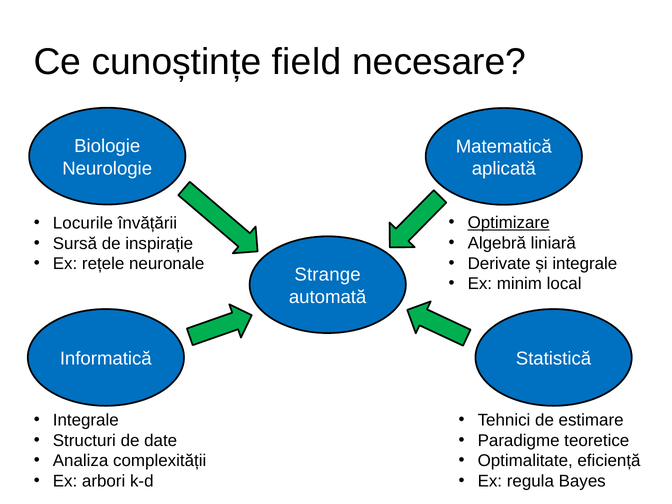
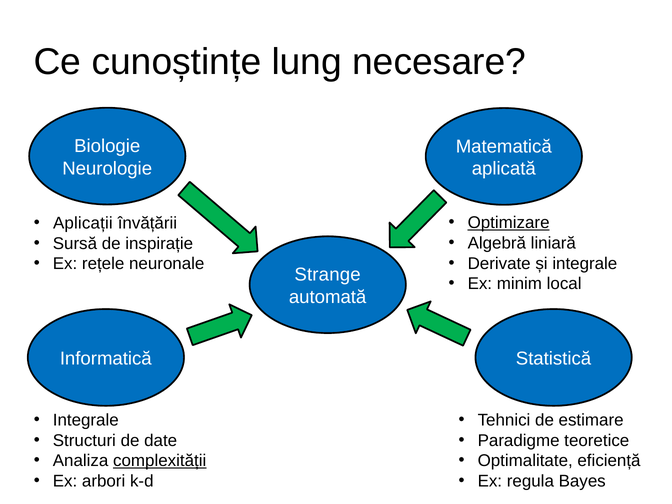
field: field -> lung (307, 62)
Locurile: Locurile -> Aplicații (83, 223)
complexității underline: none -> present (160, 461)
